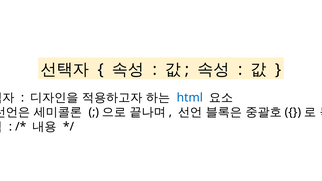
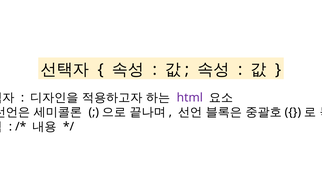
html colour: blue -> purple (190, 98)
